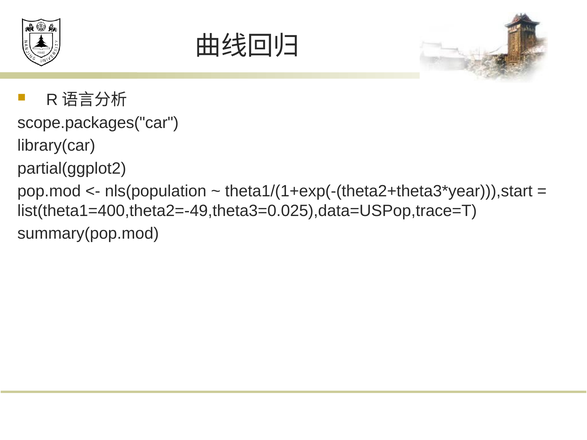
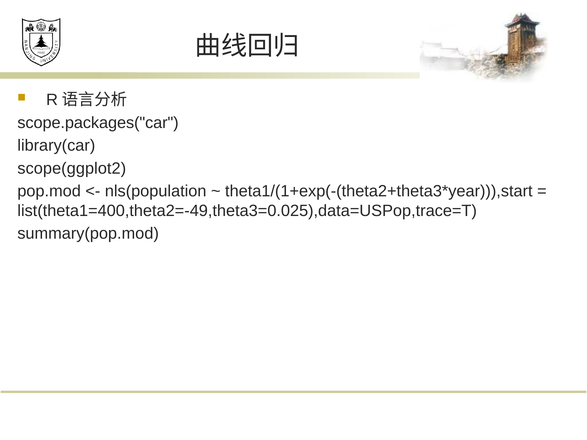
partial(ggplot2: partial(ggplot2 -> scope(ggplot2 (72, 168)
